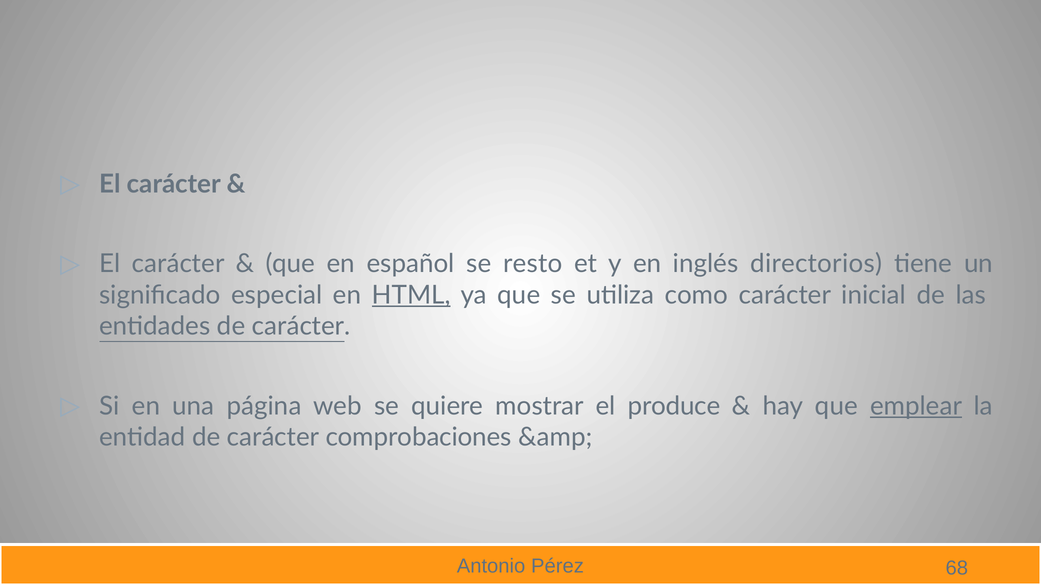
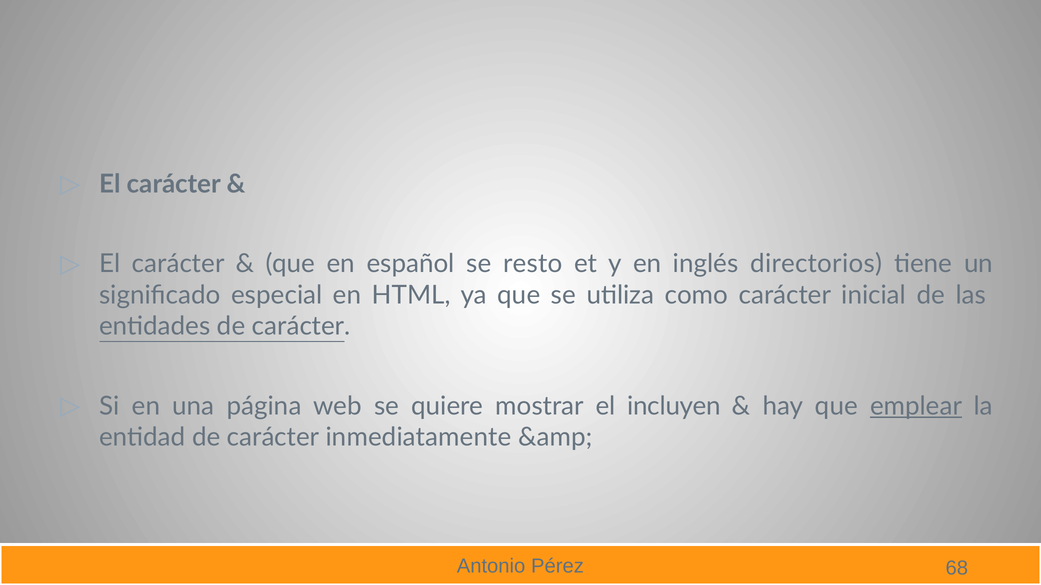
HTML underline: present -> none (411, 295)
produce: produce -> incluyen (674, 406)
comprobaciones: comprobaciones -> inmediatamente (418, 438)
